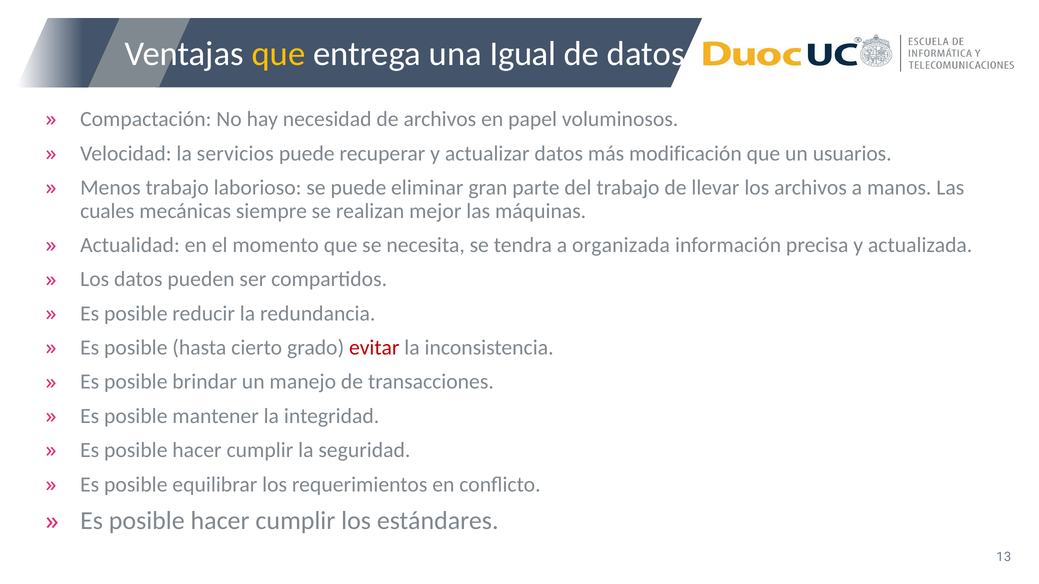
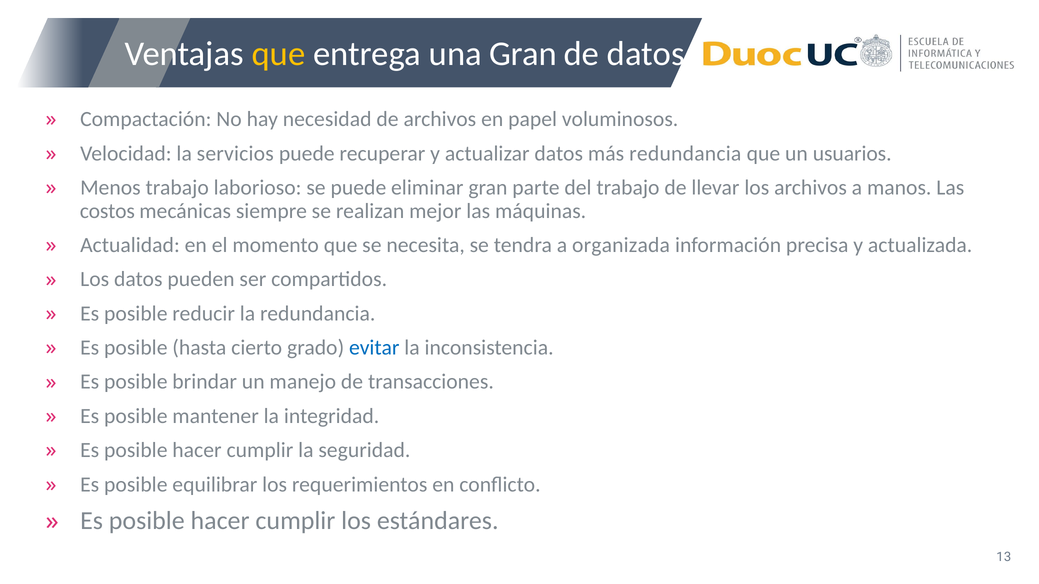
una Igual: Igual -> Gran (523, 54)
más modificación: modificación -> redundancia (685, 154)
cuales: cuales -> costos (107, 211)
evitar colour: red -> blue (374, 348)
